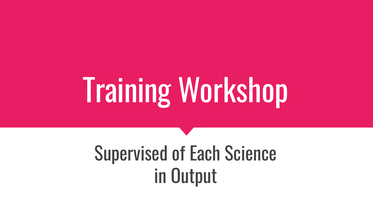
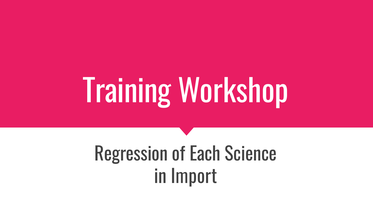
Supervised: Supervised -> Regression (131, 154)
Output: Output -> Import (194, 177)
